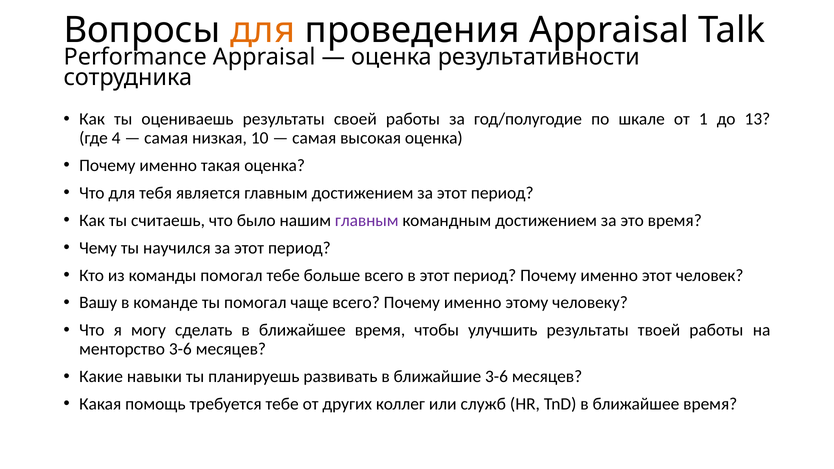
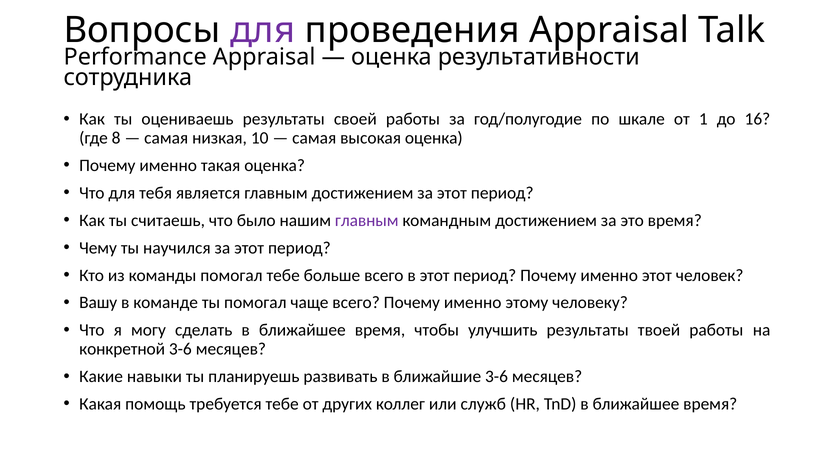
для colour: orange -> purple (263, 30)
13: 13 -> 16 (757, 119)
4: 4 -> 8 (116, 138)
менторство: менторство -> конкретной (122, 349)
